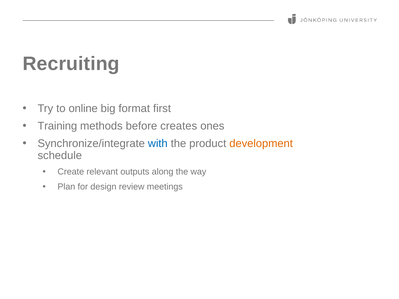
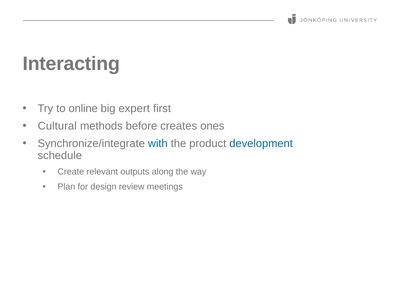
Recruiting: Recruiting -> Interacting (71, 64)
format: format -> expert (134, 109)
Training: Training -> Cultural (57, 126)
development colour: orange -> blue (261, 144)
